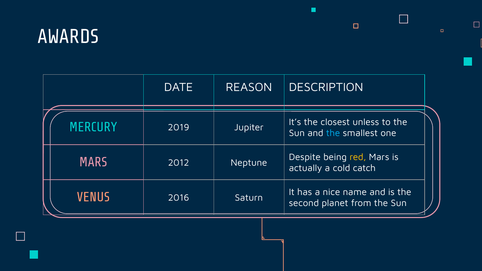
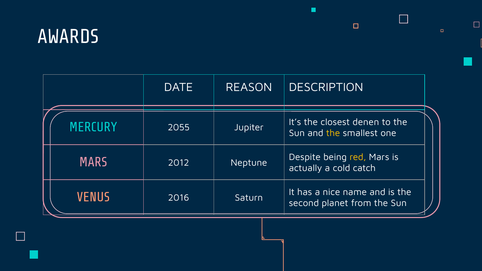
unless: unless -> denen (366, 122)
2019: 2019 -> 2055 (179, 128)
the colour: light blue -> yellow (333, 133)
